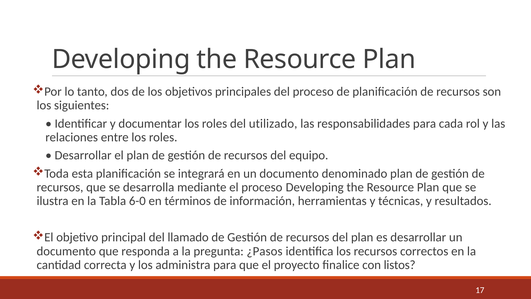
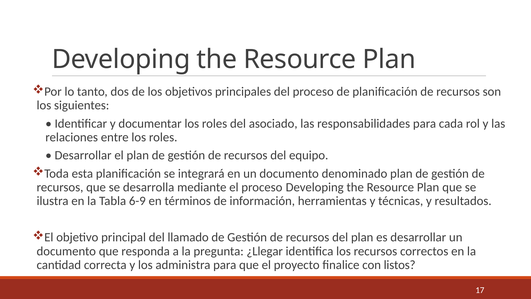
utilizado: utilizado -> asociado (273, 123)
6-0: 6-0 -> 6-9 (137, 201)
¿Pasos: ¿Pasos -> ¿Llegar (265, 251)
